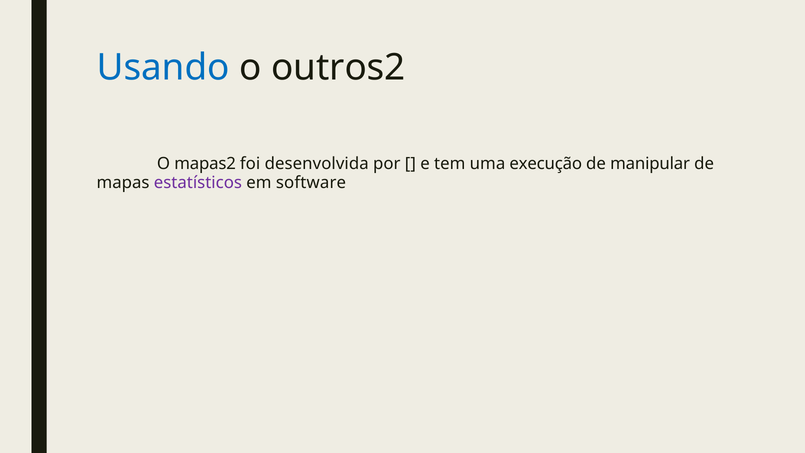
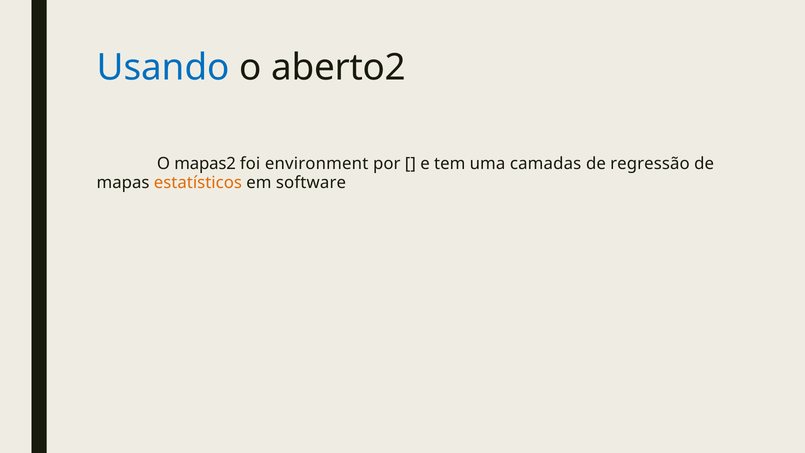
outros2: outros2 -> aberto2 (338, 68)
desenvolvida: desenvolvida -> environment (317, 164)
execução: execução -> camadas (546, 164)
manipular: manipular -> regressão (650, 164)
estatísticos colour: purple -> orange (198, 182)
